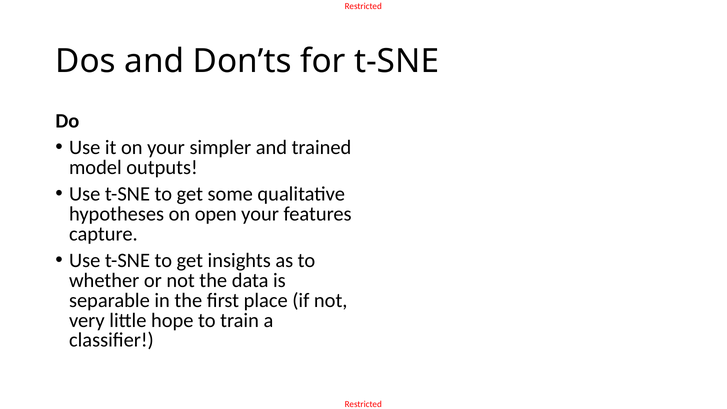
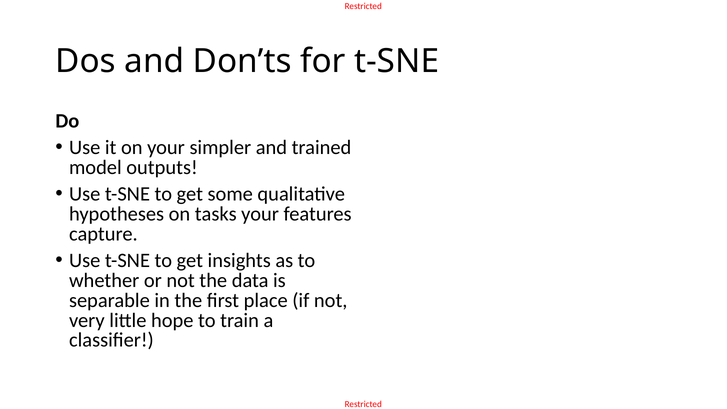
open: open -> tasks (216, 214)
